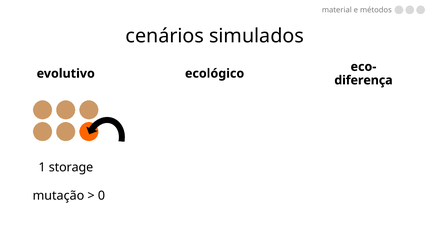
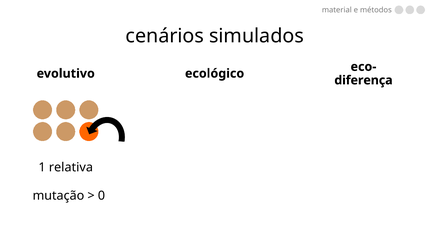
storage: storage -> relativa (71, 167)
